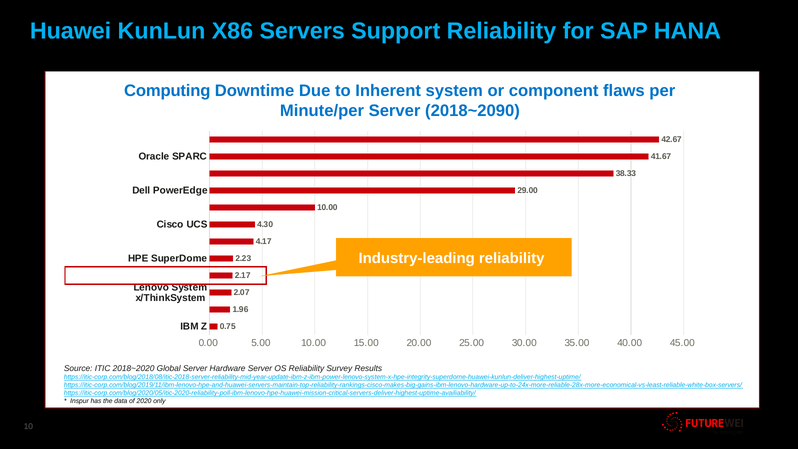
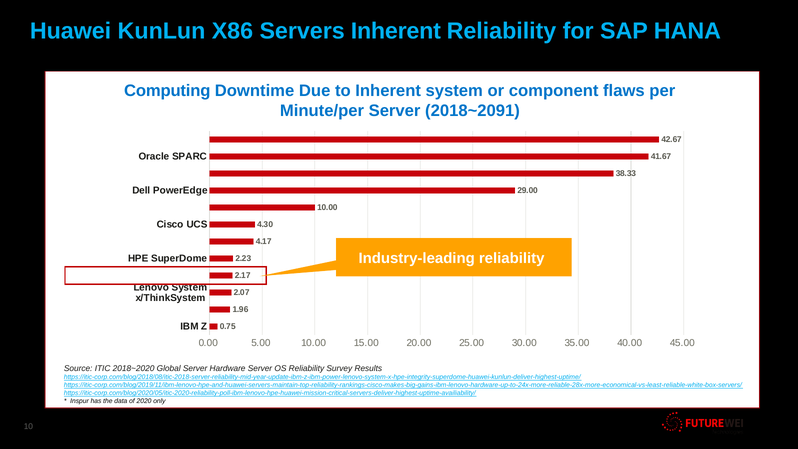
Servers Support: Support -> Inherent (396, 31)
2018~2090: 2018~2090 -> 2018~2091 (473, 111)
